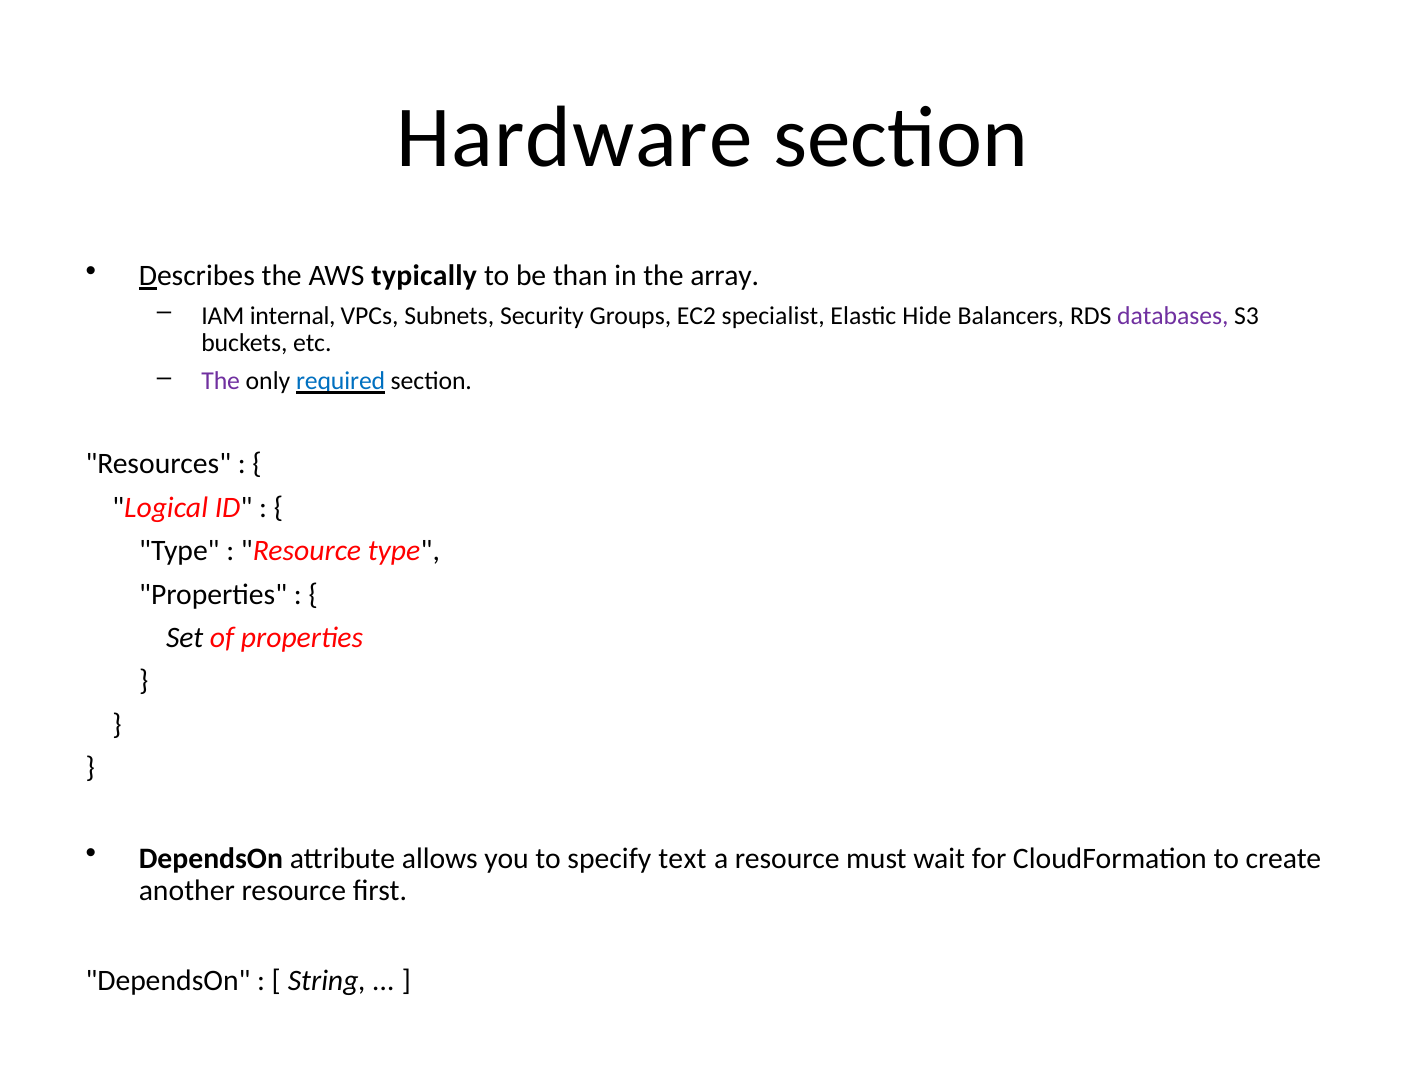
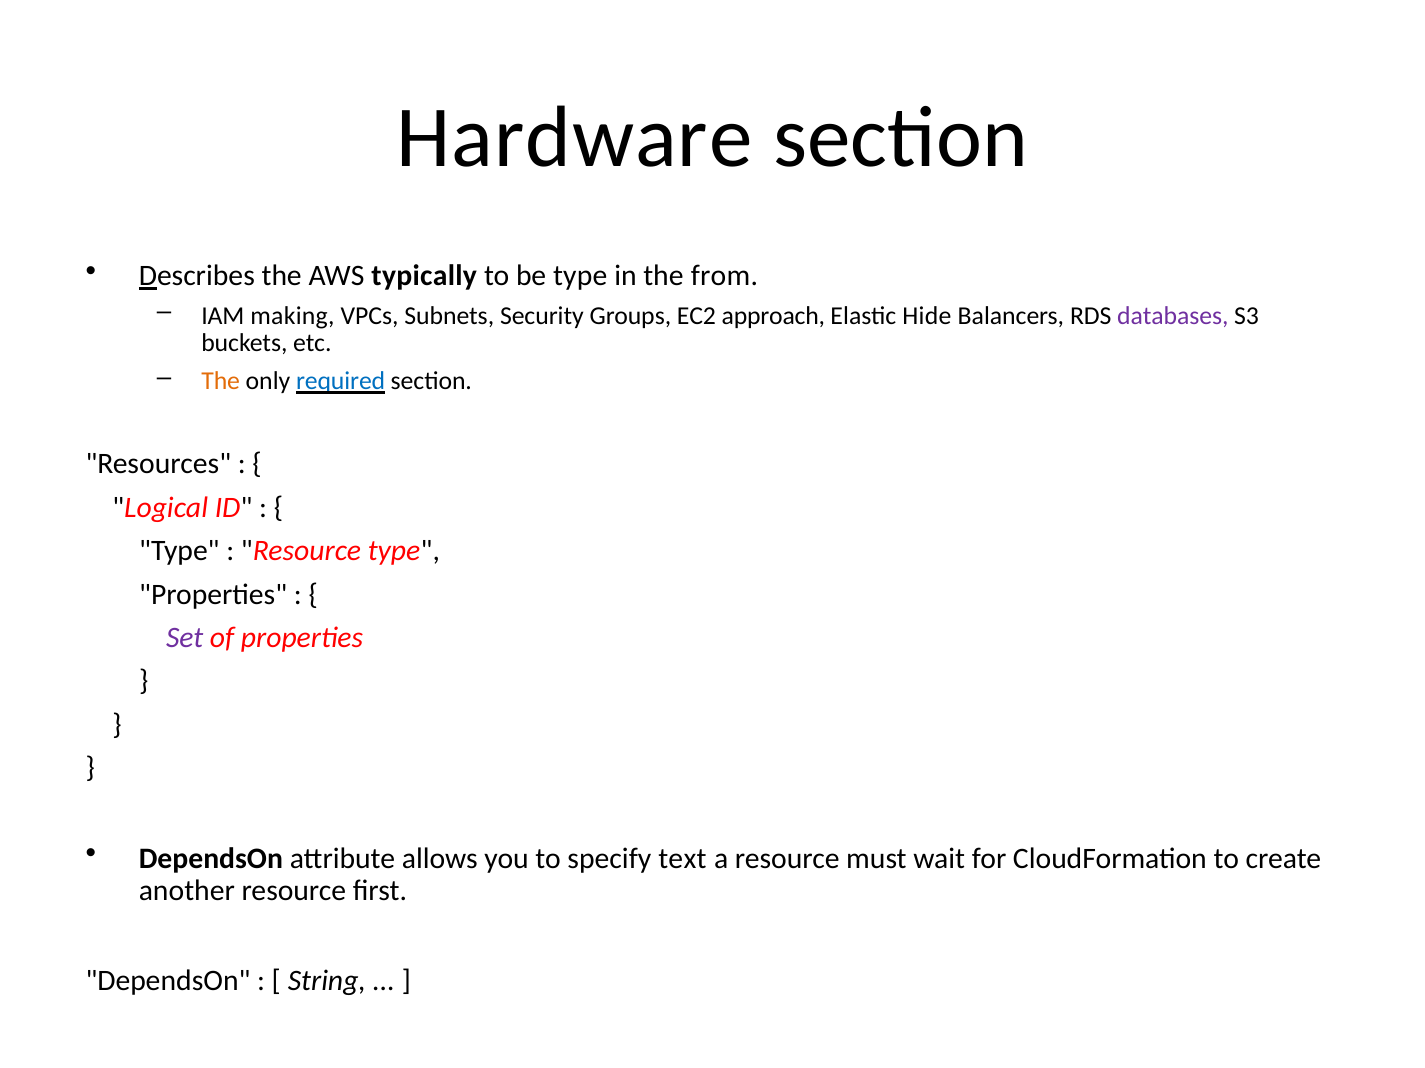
be than: than -> type (580, 276)
array: array -> from (724, 276)
internal: internal -> making (292, 316)
specialist: specialist -> approach (773, 316)
The colour: purple -> orange (221, 381)
Set colour: black -> purple (185, 638)
